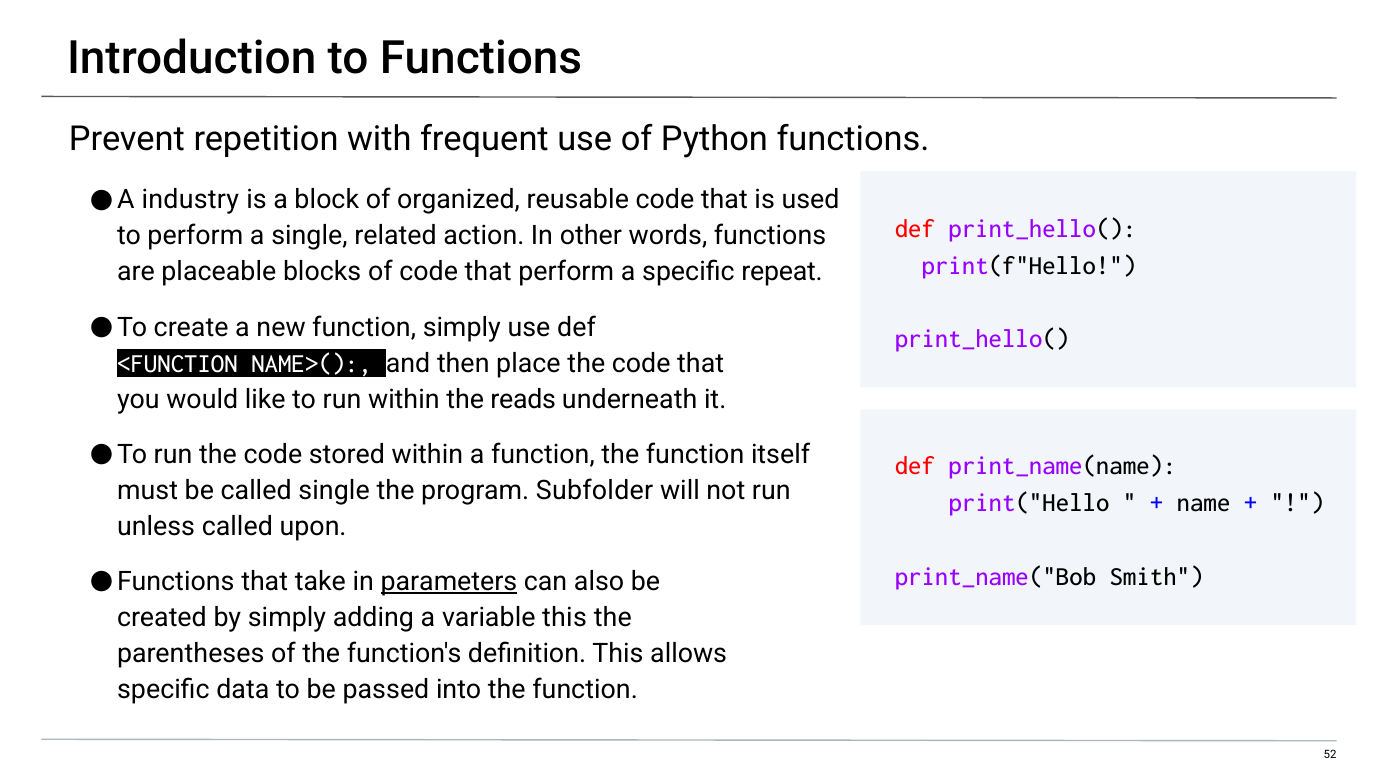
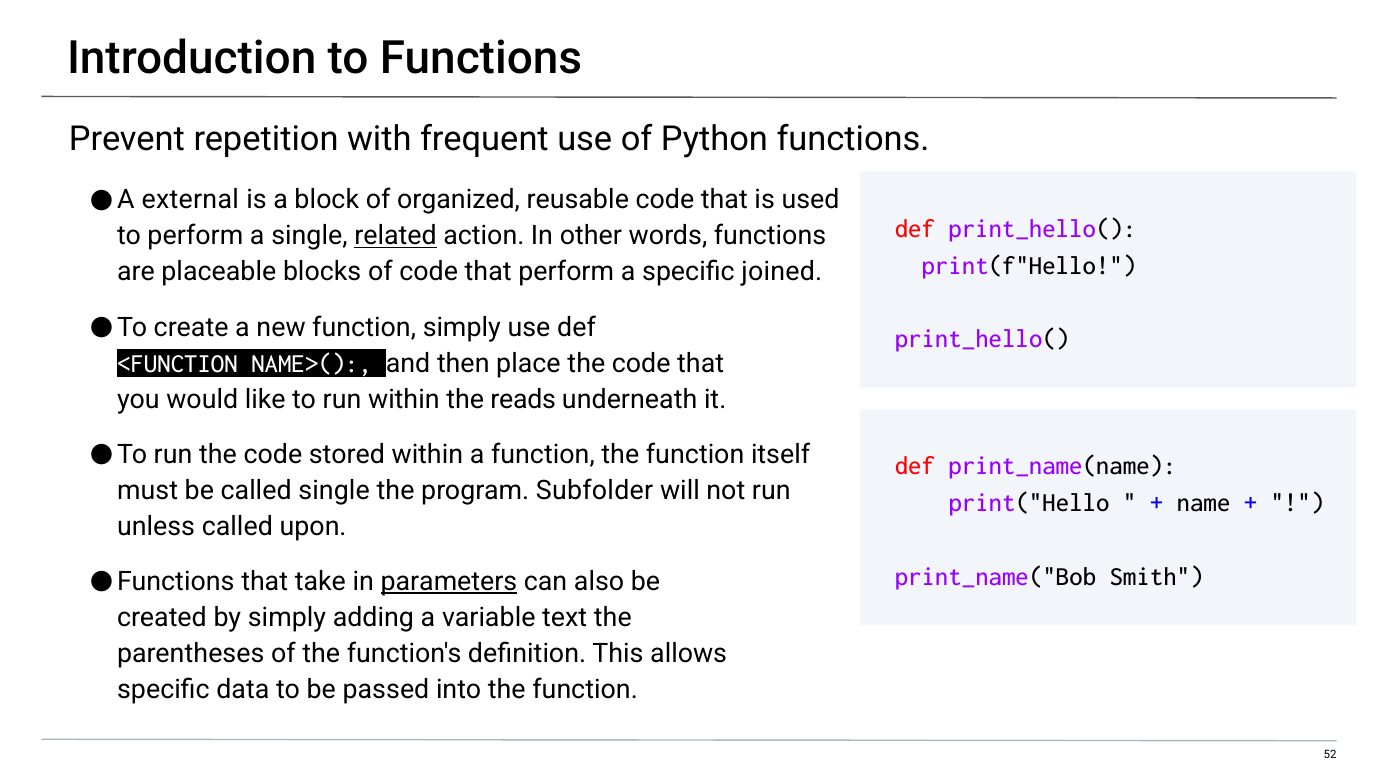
industry: industry -> external (190, 200)
related underline: none -> present (395, 236)
repeat: repeat -> joined (782, 272)
variable this: this -> text (565, 618)
